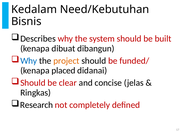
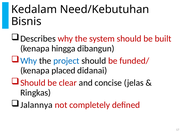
dibuat: dibuat -> hingga (63, 48)
project colour: orange -> blue (66, 61)
Research: Research -> Jalannya (36, 105)
